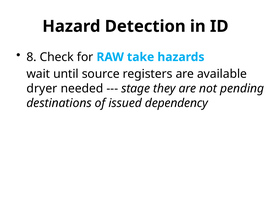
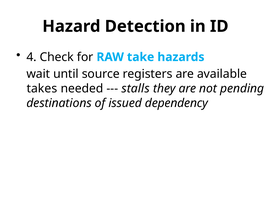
8: 8 -> 4 (31, 57)
dryer: dryer -> takes (42, 88)
stage: stage -> stalls (136, 88)
